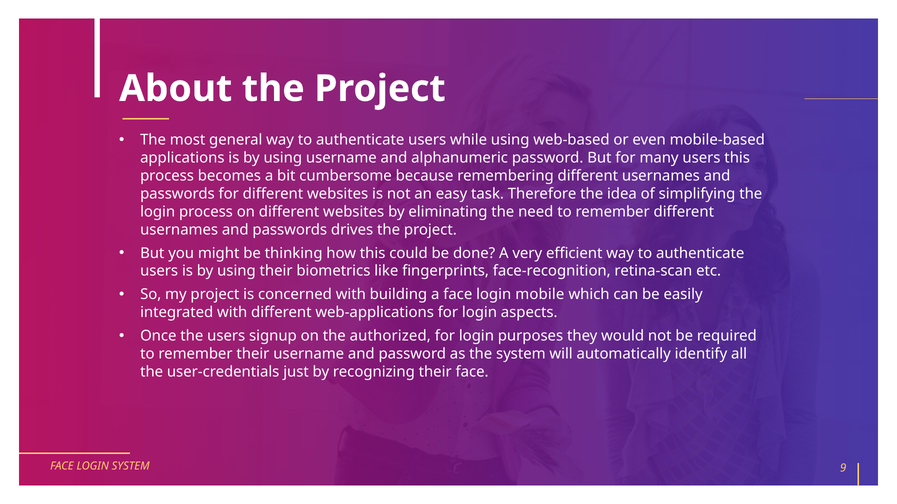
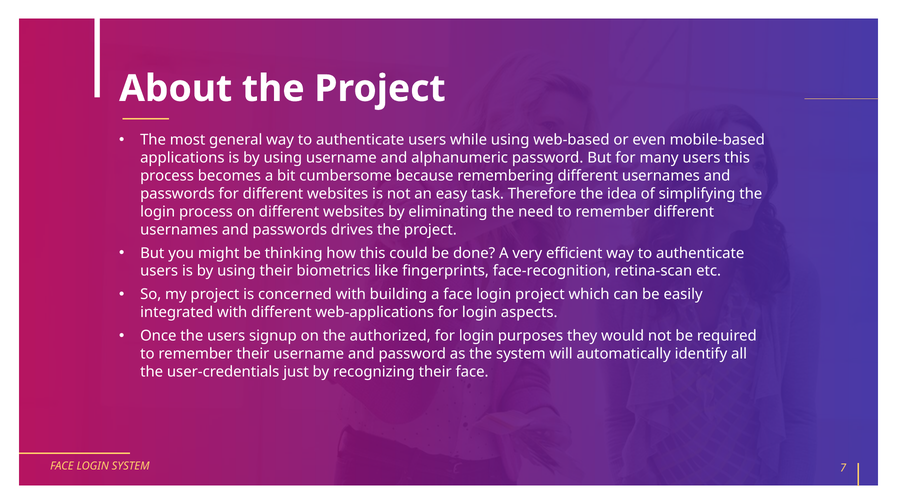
login mobile: mobile -> project (540, 295)
9: 9 -> 7 (843, 469)
